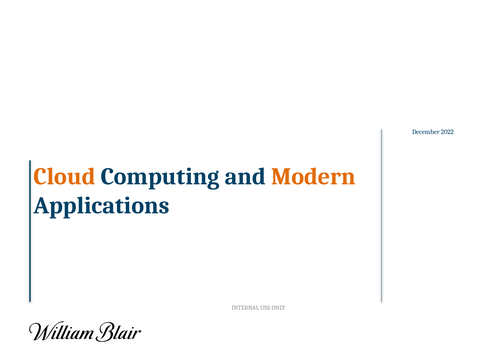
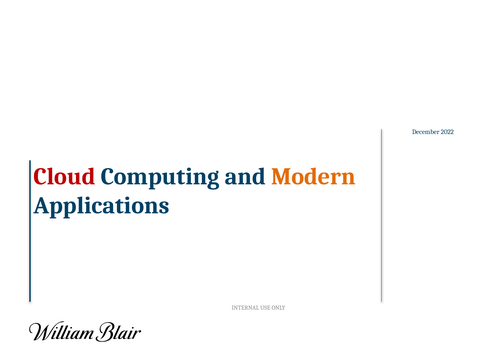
Cloud colour: orange -> red (65, 176)
